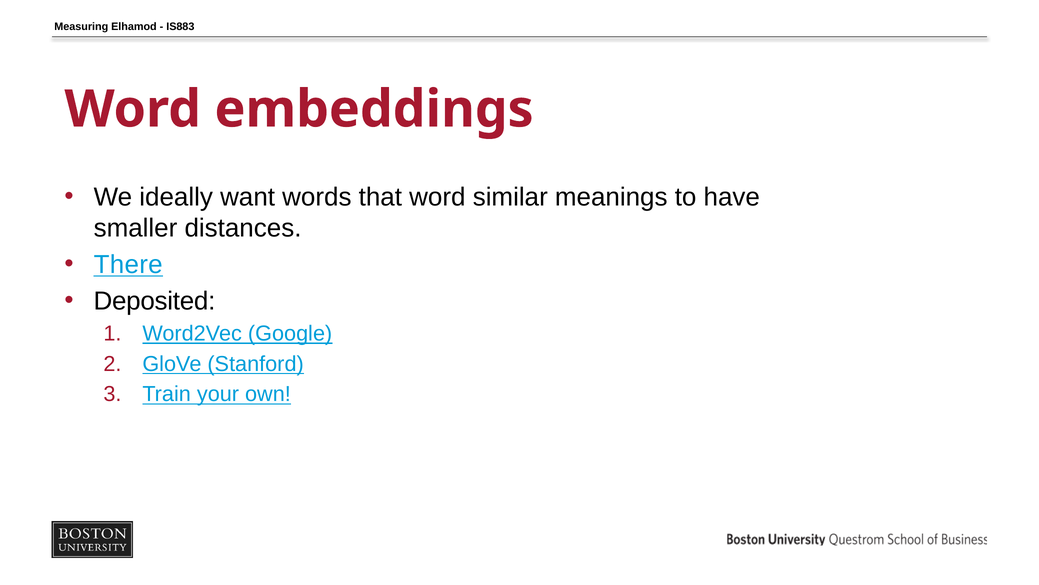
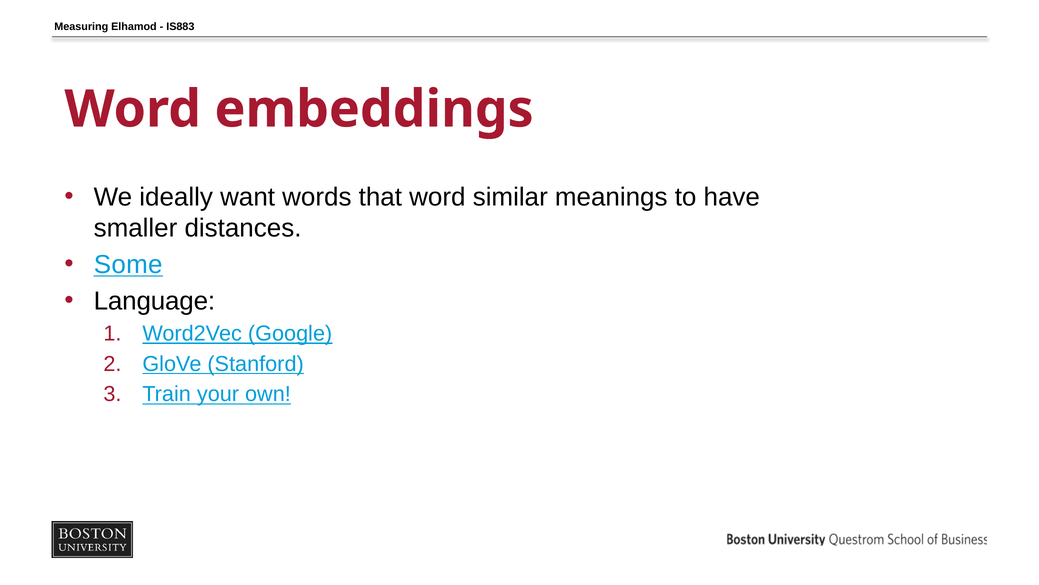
There: There -> Some (128, 264)
Deposited: Deposited -> Language (154, 301)
